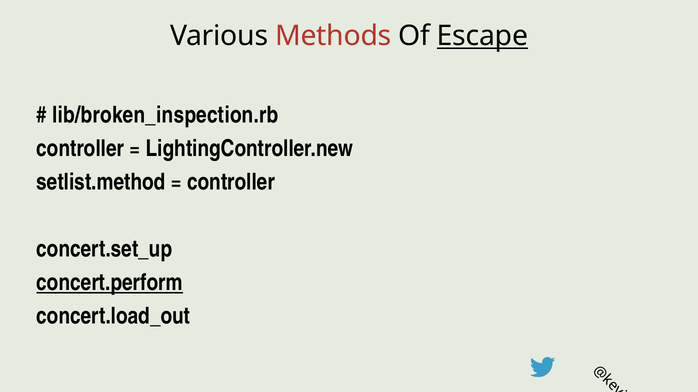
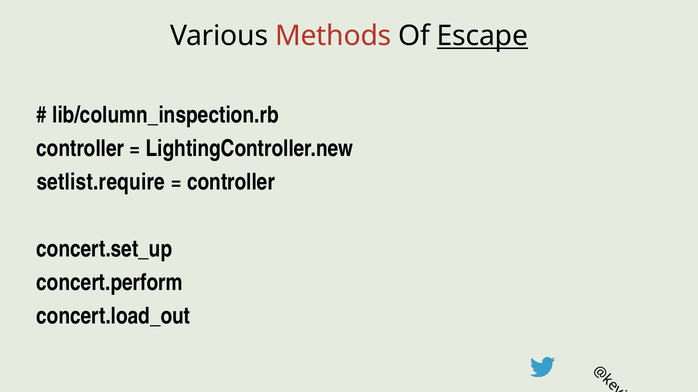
lib/broken_inspection.rb: lib/broken_inspection.rb -> lib/column_inspection.rb (166, 115)
setlist.method: setlist.method -> setlist.require (101, 182)
concert.perform underline: present -> none (110, 283)
